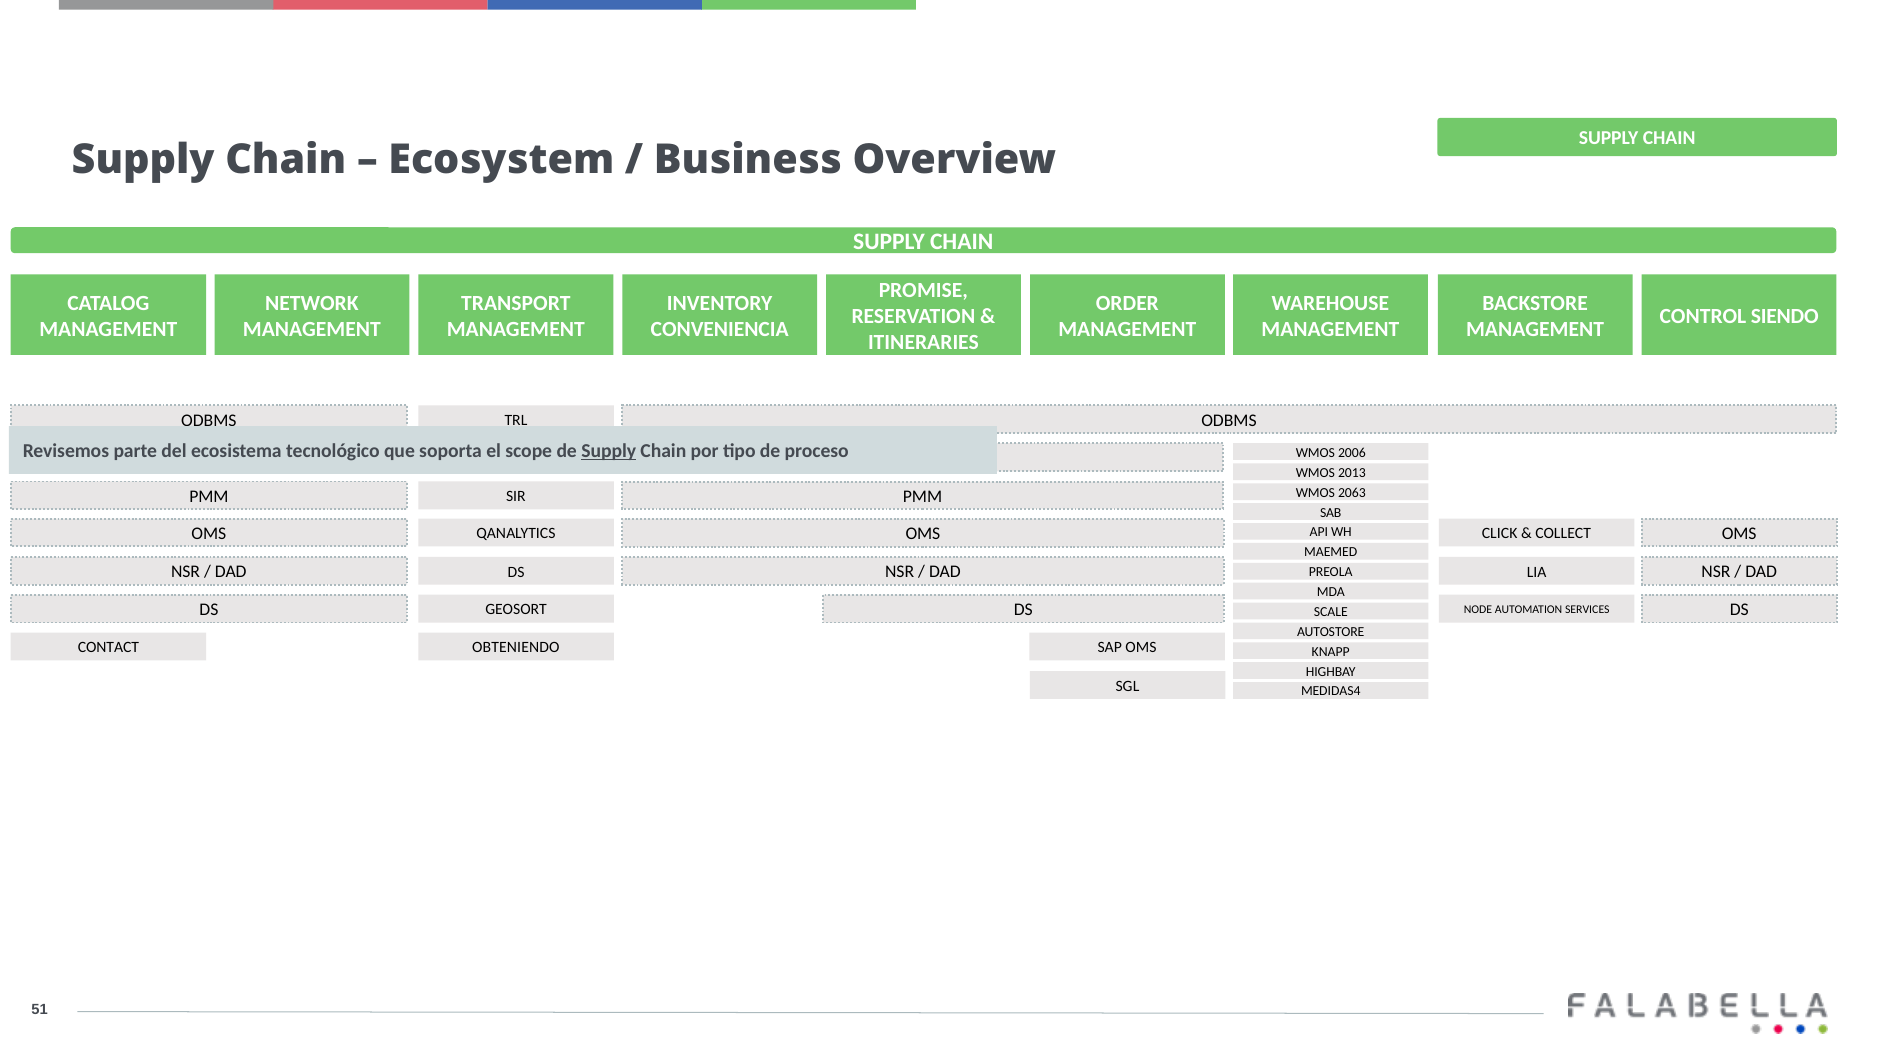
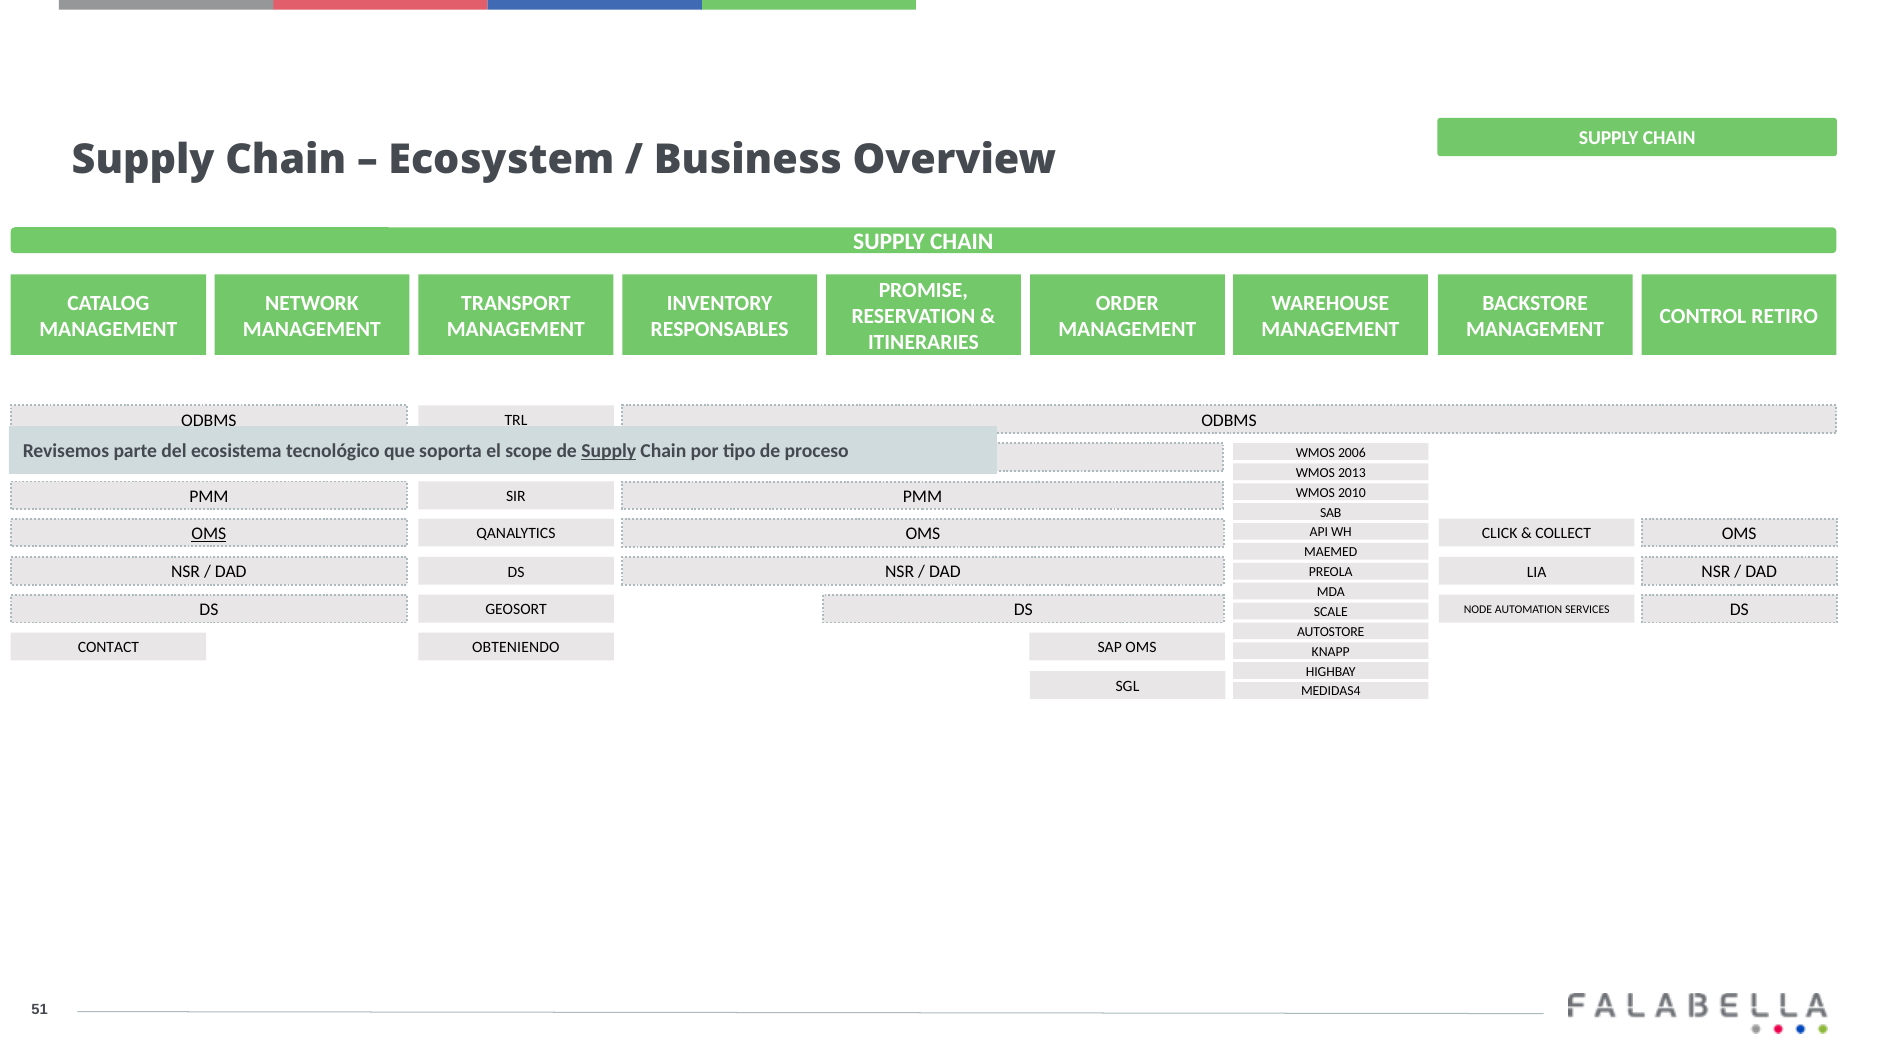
SIENDO: SIENDO -> RETIRO (1785, 316)
CONVENIENCIA: CONVENIENCIA -> RESPONSABLES (720, 329)
2063: 2063 -> 2010 (1352, 493)
OMS underline: none -> present (209, 534)
